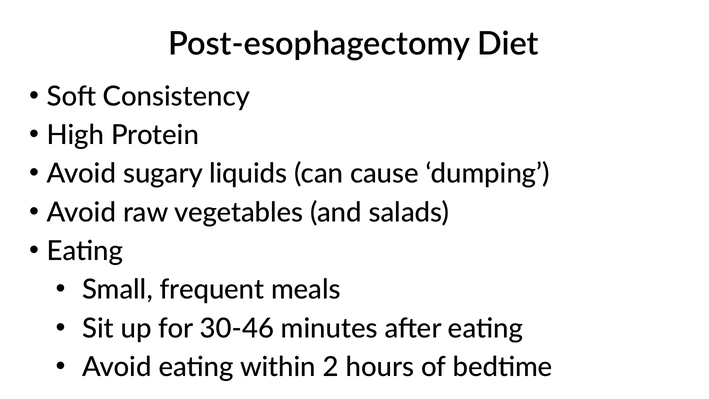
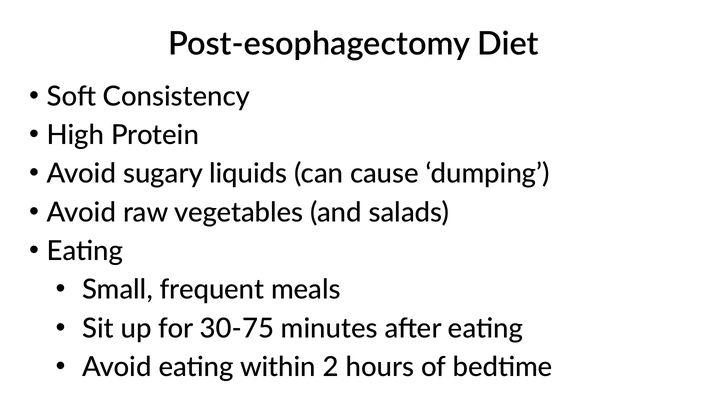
30-46: 30-46 -> 30-75 (237, 328)
